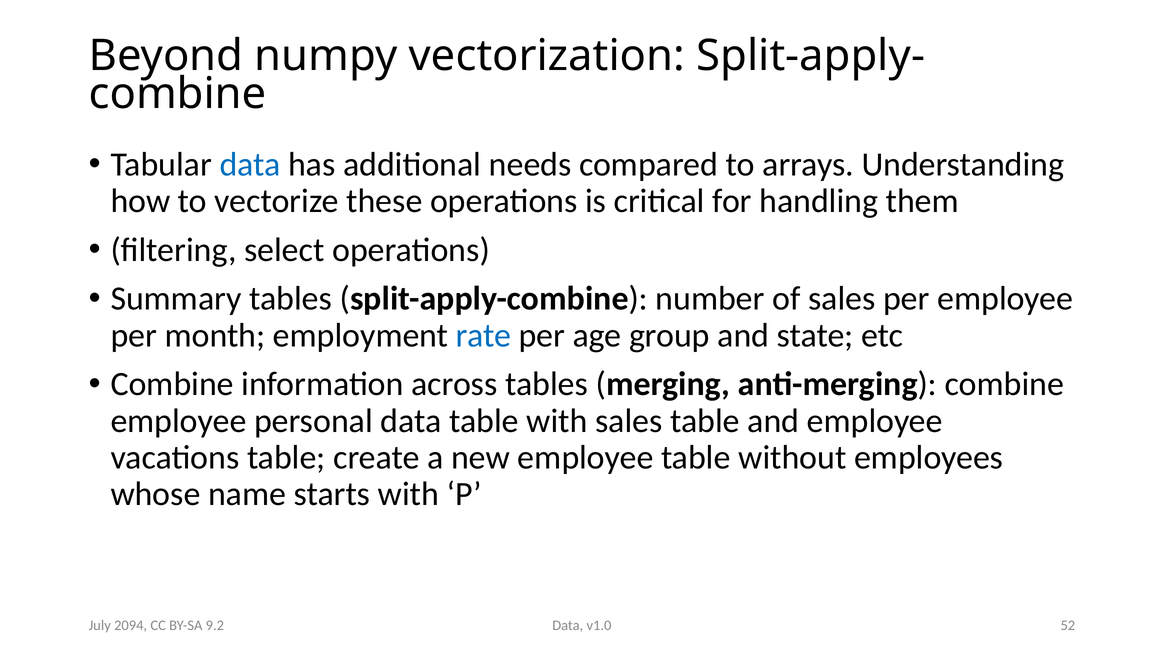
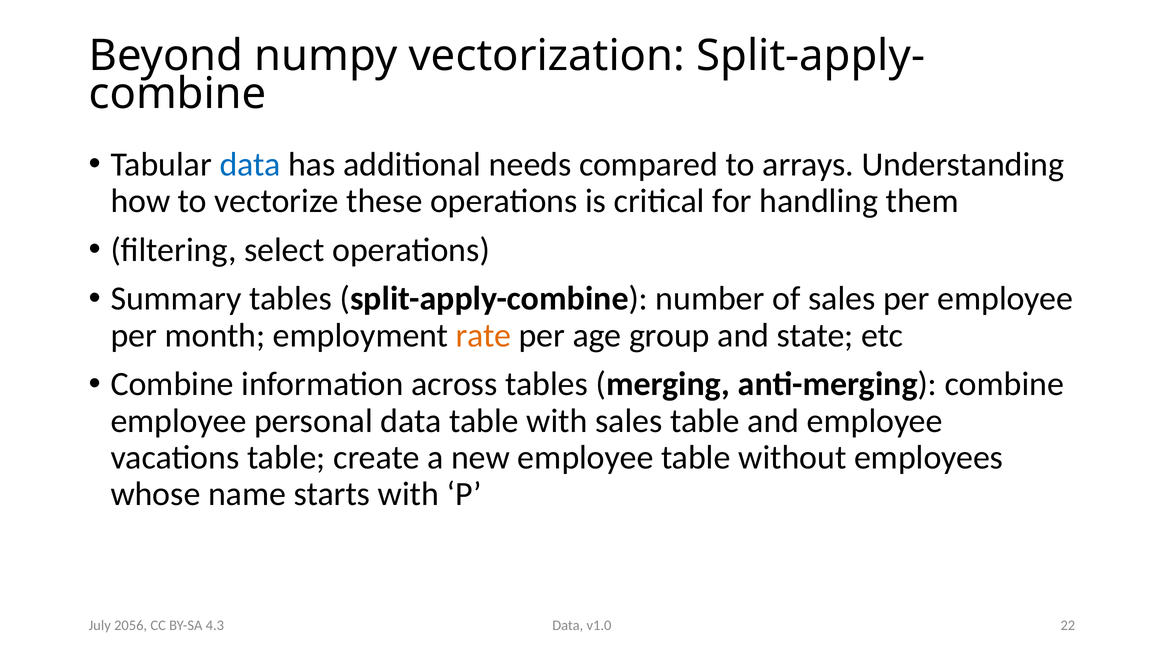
rate colour: blue -> orange (484, 335)
52: 52 -> 22 (1068, 625)
2094: 2094 -> 2056 (131, 625)
9.2: 9.2 -> 4.3 (215, 625)
